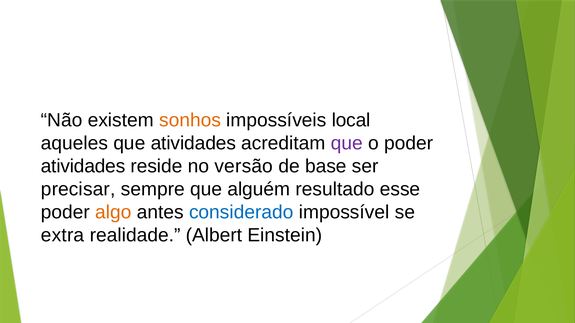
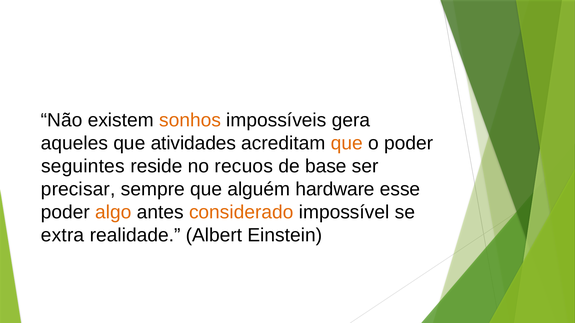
local: local -> gera (351, 121)
que colour: purple -> orange (347, 144)
atividades: atividades -> seguintes (83, 167)
versão: versão -> recuos (244, 167)
resultado: resultado -> hardware (335, 190)
considerado colour: blue -> orange (241, 213)
